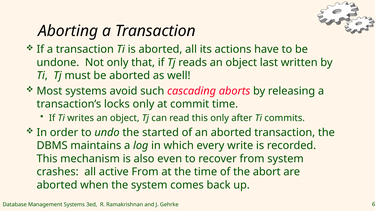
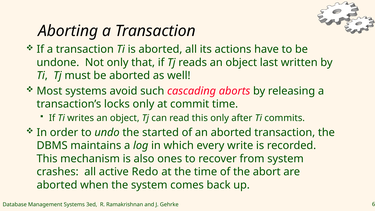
even: even -> ones (170, 159)
active From: From -> Redo (145, 172)
